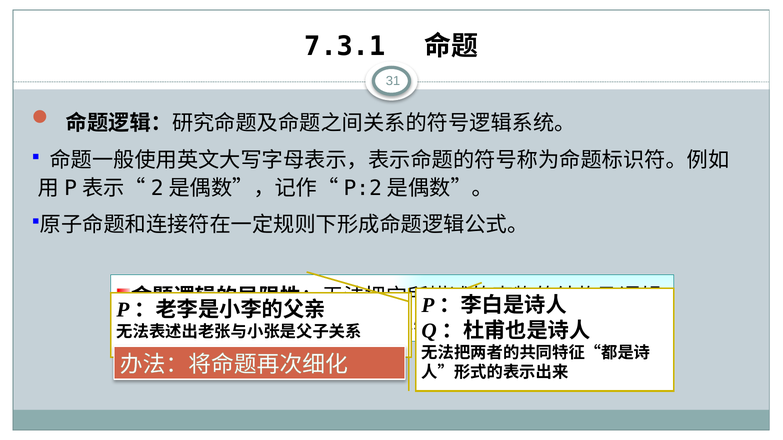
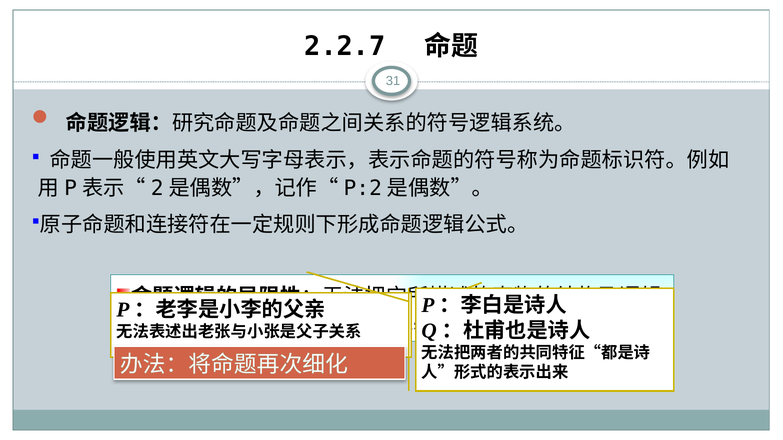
7.3.1: 7.3.1 -> 2.2.7 (345, 46)
